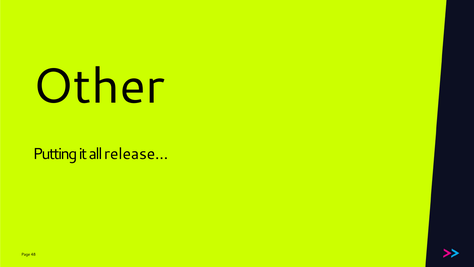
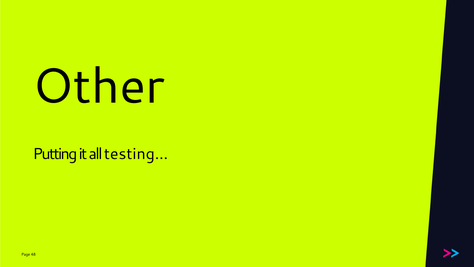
release…: release… -> testing… (136, 154)
